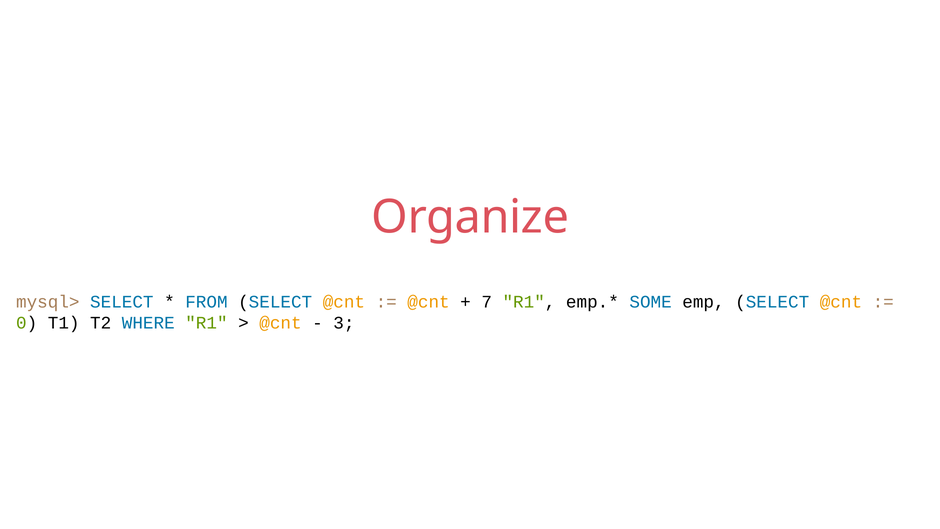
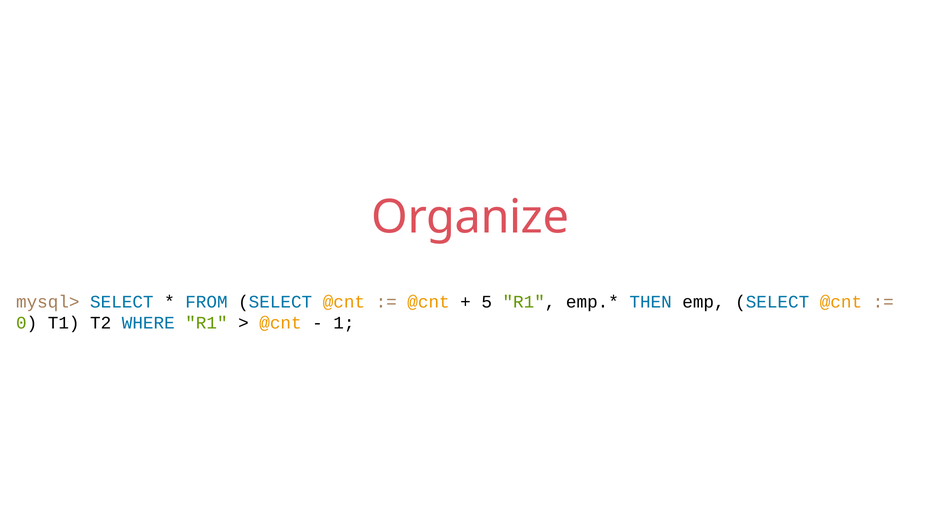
7: 7 -> 5 (487, 302)
SOME: SOME -> THEN (651, 302)
3: 3 -> 1 (344, 323)
